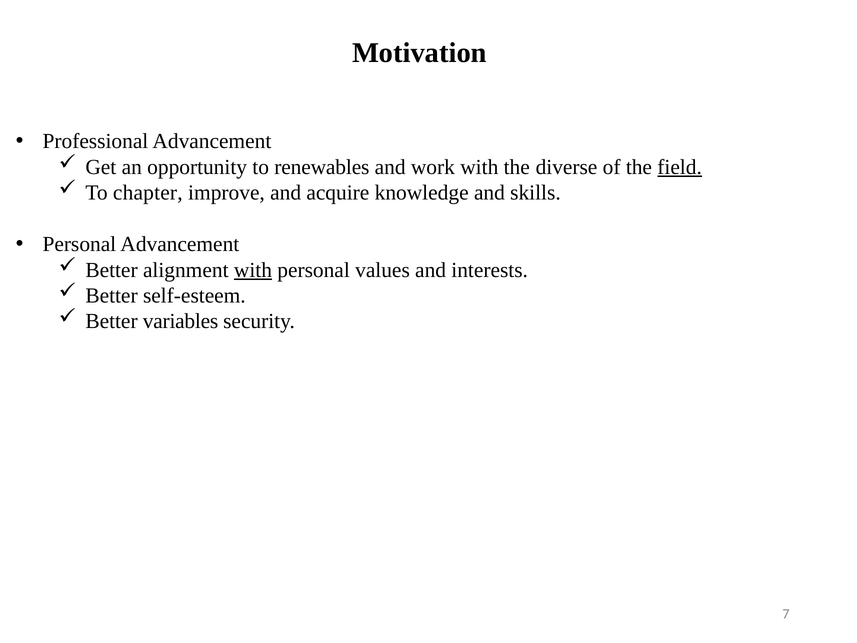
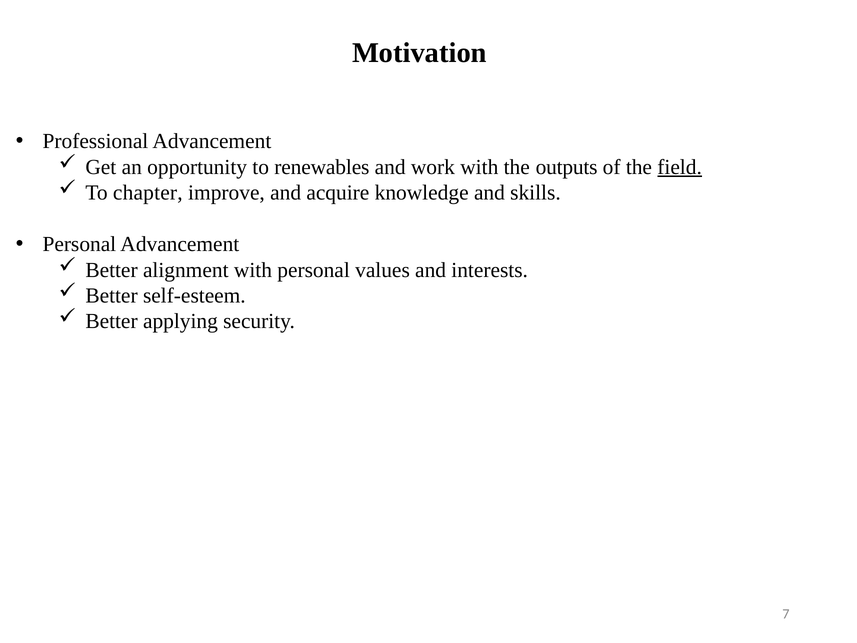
diverse: diverse -> outputs (567, 167)
with underline: present -> none (253, 270)
variables: variables -> applying (180, 321)
